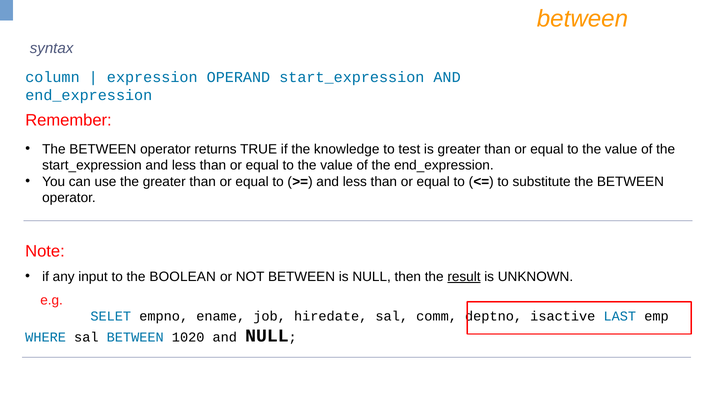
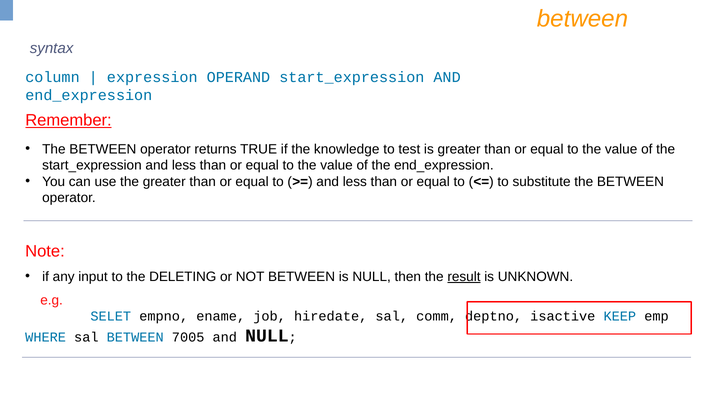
Remember underline: none -> present (68, 120)
BOOLEAN: BOOLEAN -> DELETING (183, 277)
LAST: LAST -> KEEP (620, 317)
1020: 1020 -> 7005 (188, 337)
